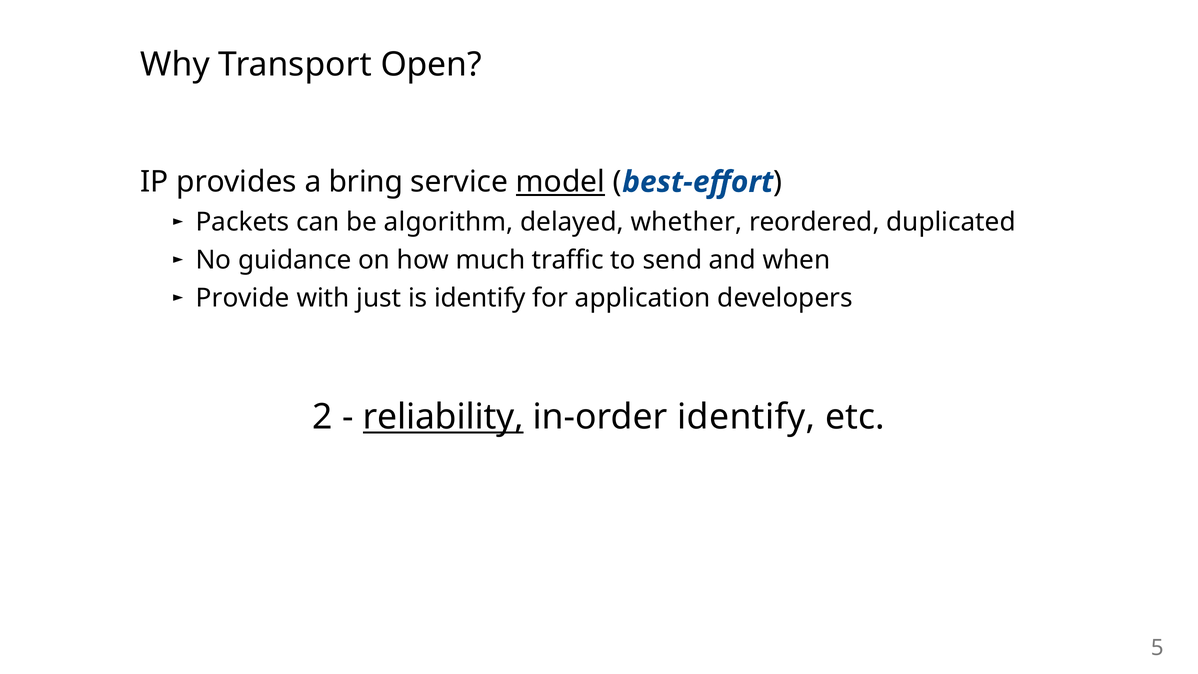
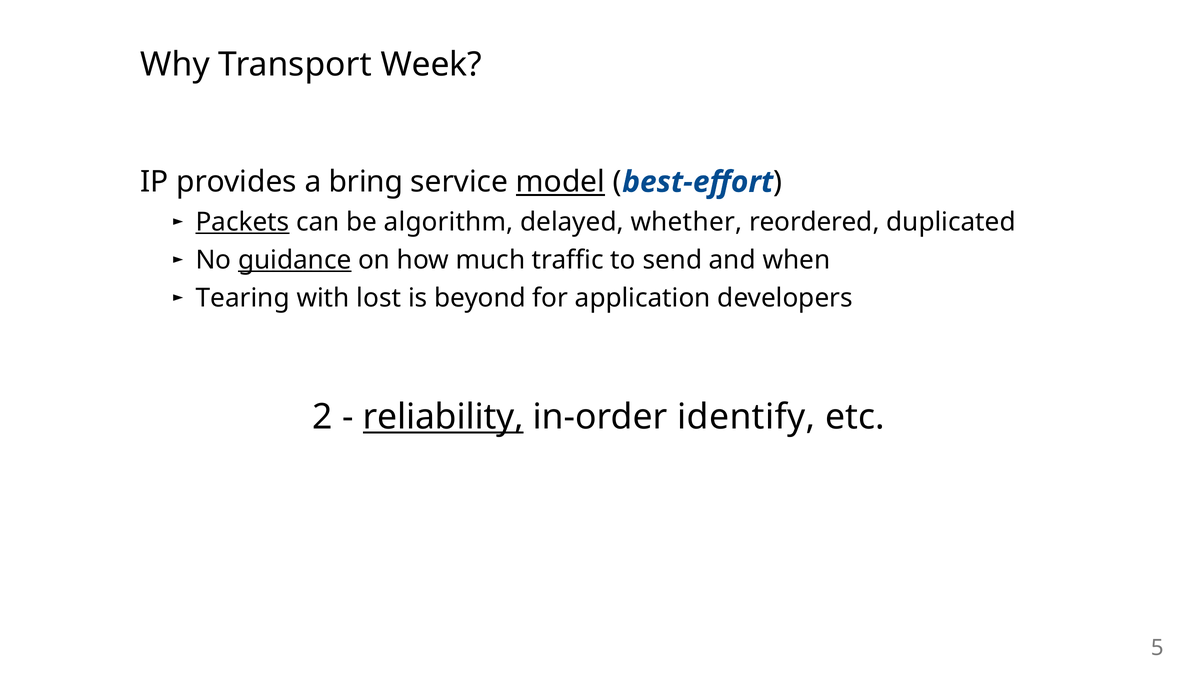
Open: Open -> Week (431, 65)
Packets underline: none -> present (242, 222)
guidance underline: none -> present (295, 260)
Provide: Provide -> Tearing (243, 298)
just: just -> lost (379, 298)
is identify: identify -> beyond (480, 298)
